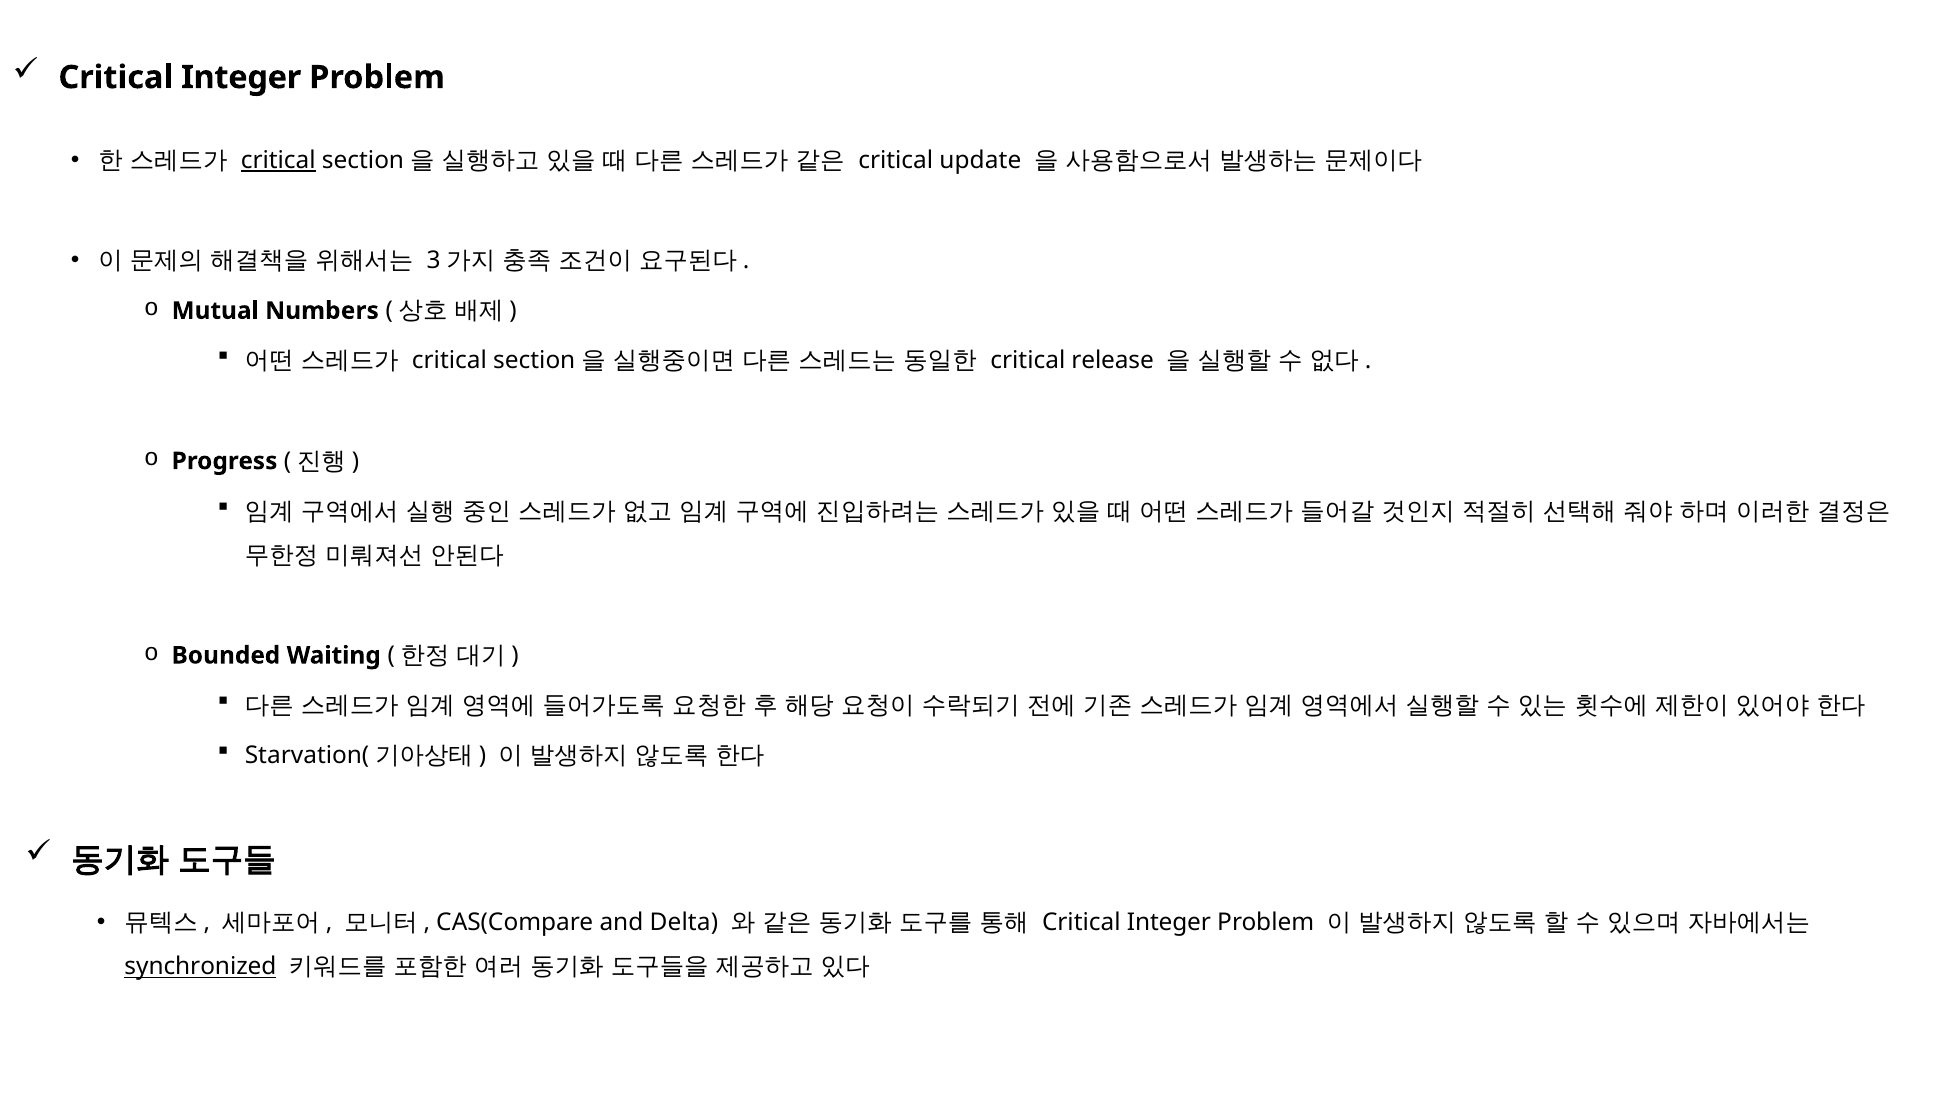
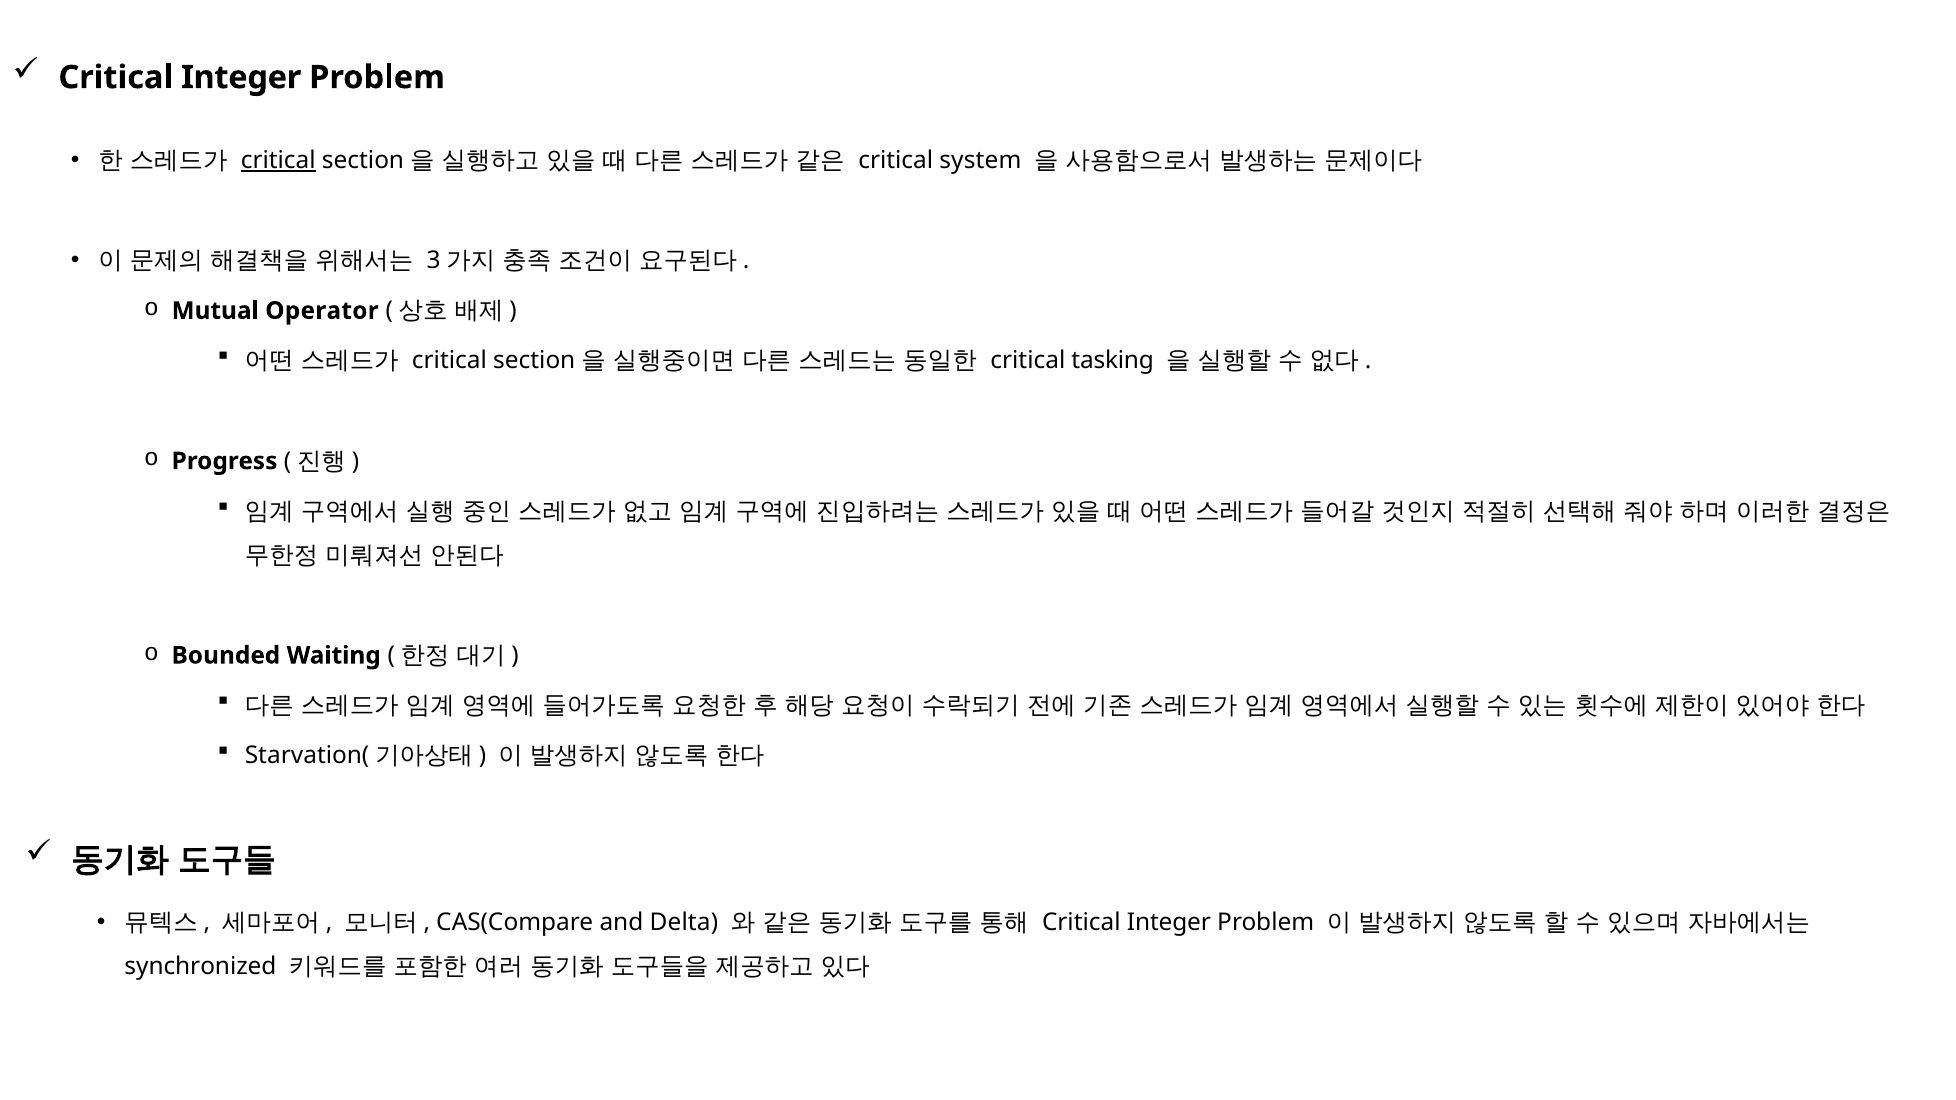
update: update -> system (980, 160)
Numbers: Numbers -> Operator (322, 311)
release: release -> tasking (1113, 361)
synchronized underline: present -> none (200, 967)
